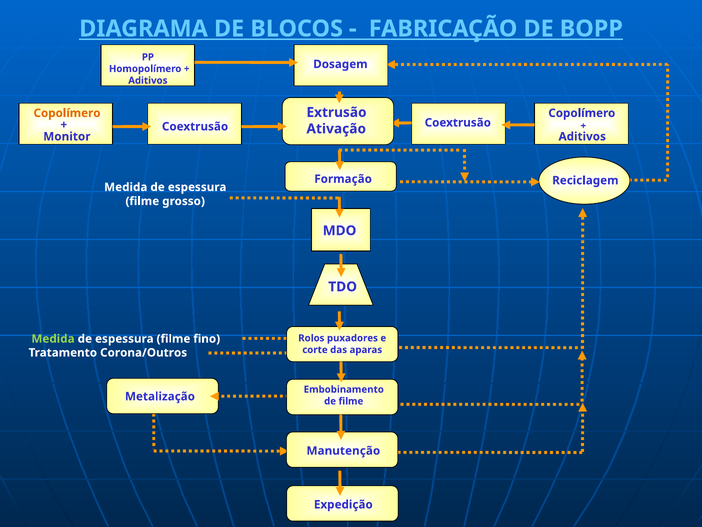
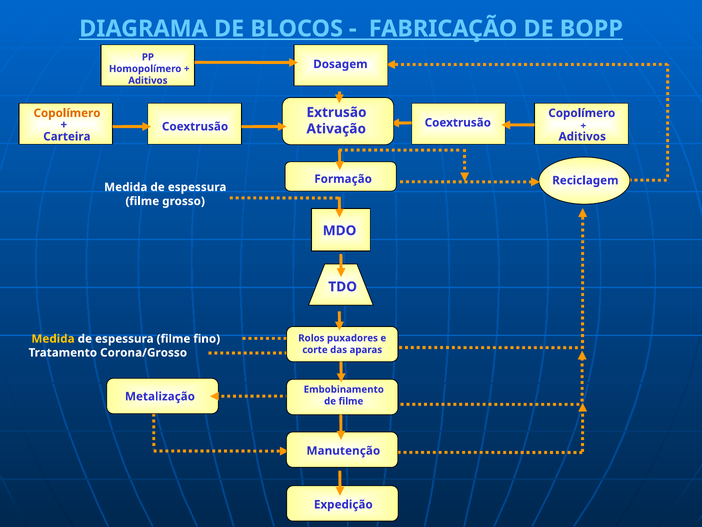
Monitor: Monitor -> Carteira (67, 136)
Medida colour: light green -> yellow (53, 338)
Corona/Outros: Corona/Outros -> Corona/Grosso (144, 352)
